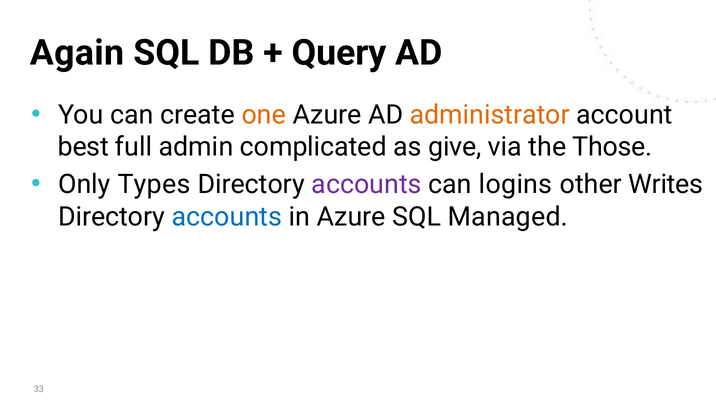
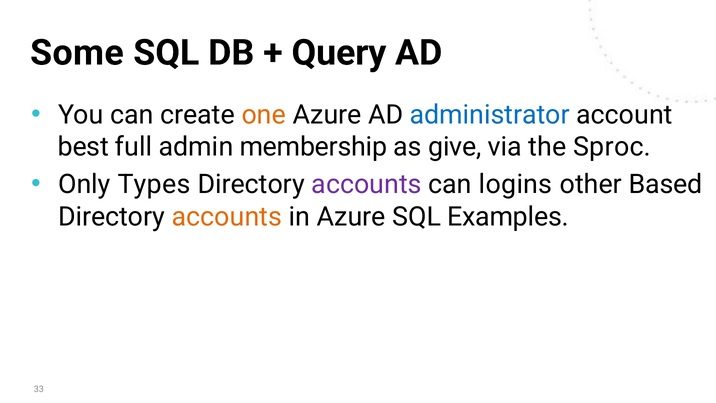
Again: Again -> Some (77, 53)
administrator colour: orange -> blue (490, 115)
complicated: complicated -> membership (313, 147)
Those: Those -> Sproc (612, 147)
Writes: Writes -> Based (666, 184)
accounts colour: blue -> orange (227, 217)
Managed: Managed -> Examples (508, 217)
